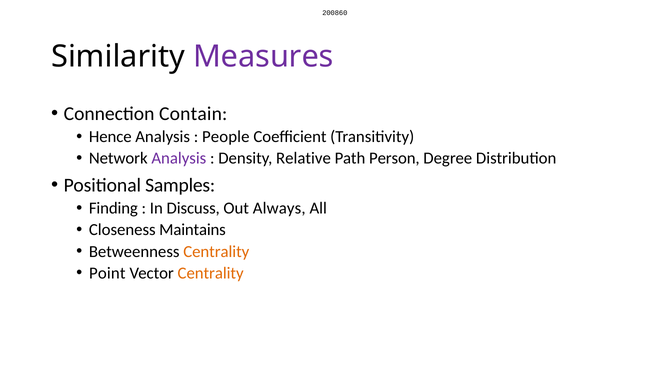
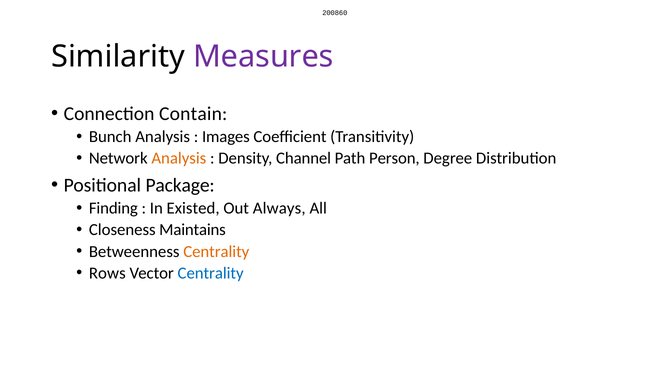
Hence: Hence -> Bunch (110, 137)
People: People -> Images (226, 137)
Analysis colour: purple -> orange (179, 158)
Relative: Relative -> Channel (304, 158)
Samples: Samples -> Package (180, 185)
Discuss: Discuss -> Existed (193, 208)
Point: Point -> Rows (107, 273)
Centrality colour: orange -> blue (211, 273)
